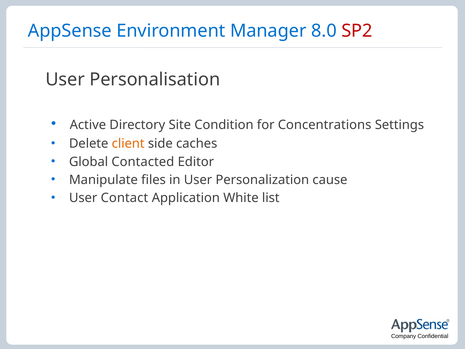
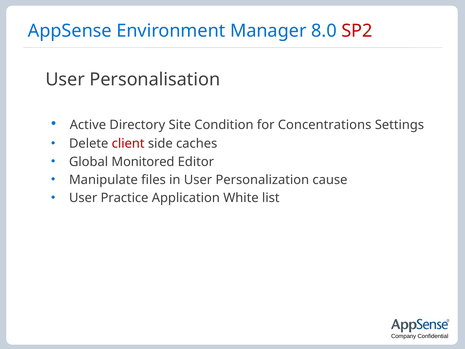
client colour: orange -> red (128, 144)
Contacted: Contacted -> Monitored (143, 162)
Contact: Contact -> Practice (125, 198)
